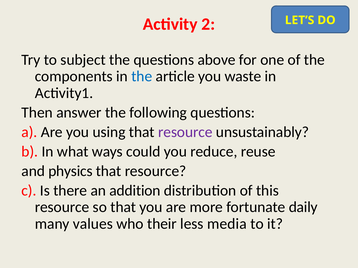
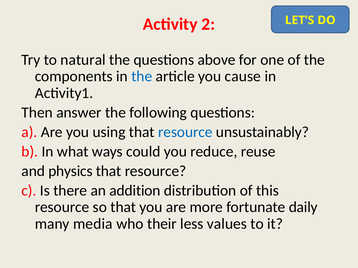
subject: subject -> natural (83, 60)
waste: waste -> cause (243, 77)
resource colour: purple -> blue (185, 132)
values: values -> media (93, 224)
media: media -> values (227, 224)
